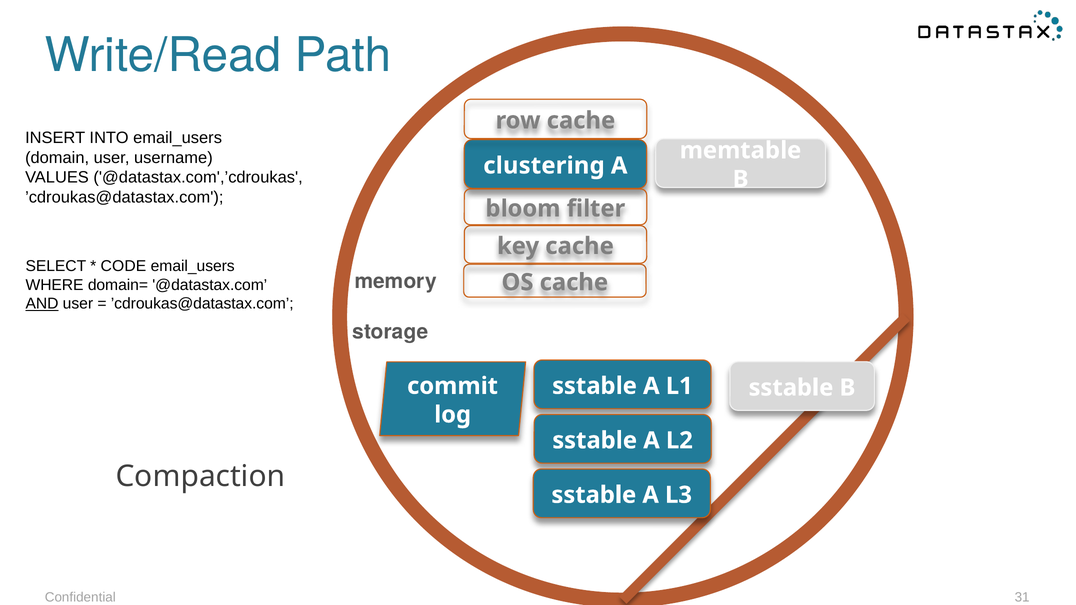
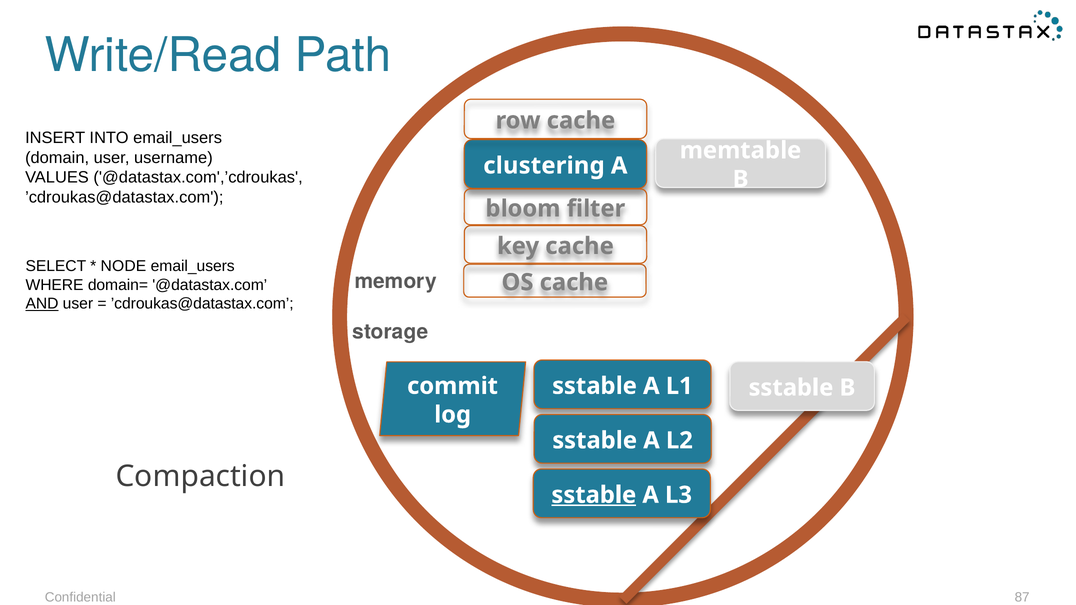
CODE: CODE -> NODE (123, 266)
sstable underline: none -> present (594, 495)
31: 31 -> 87 (1022, 598)
